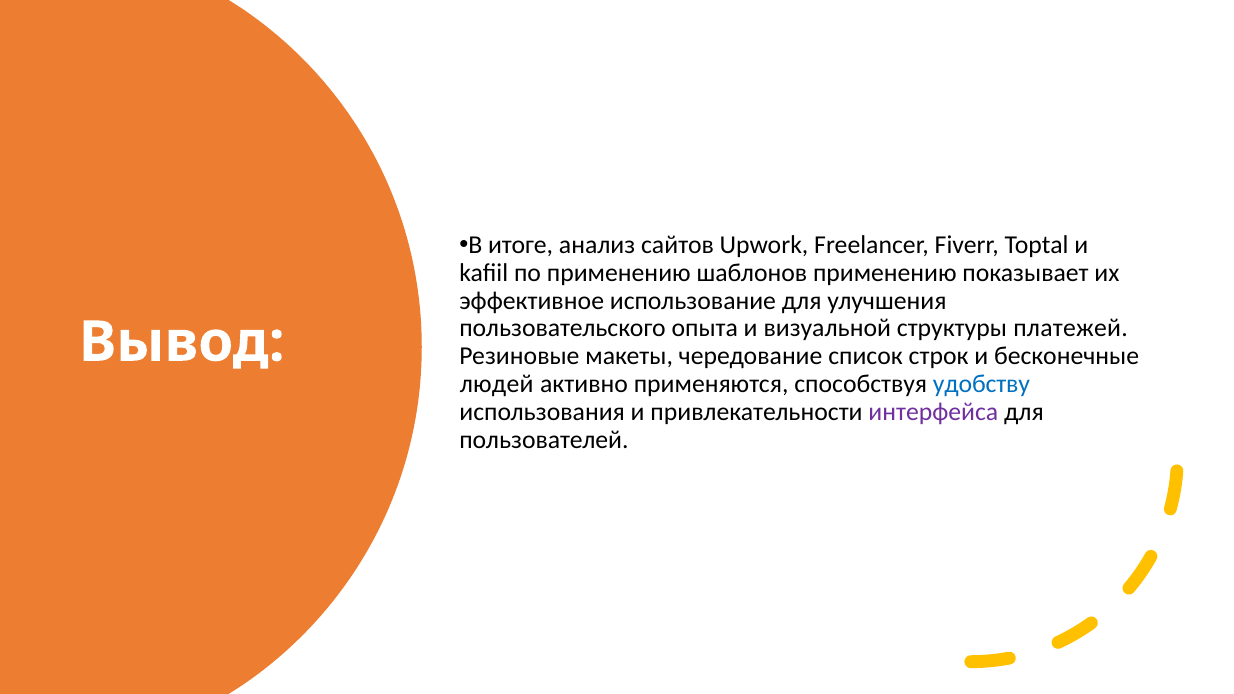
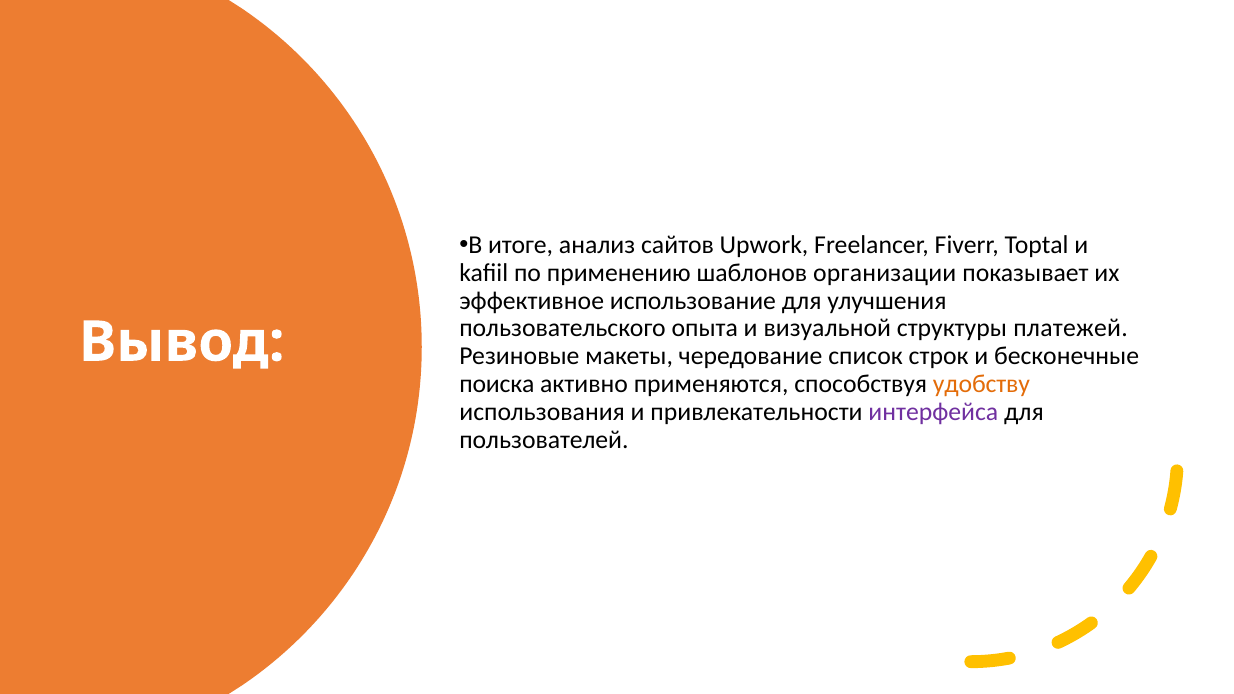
шаблонов применению: применению -> организации (885, 273)
людей: людей -> поиска (497, 384)
удобству colour: blue -> orange (981, 384)
